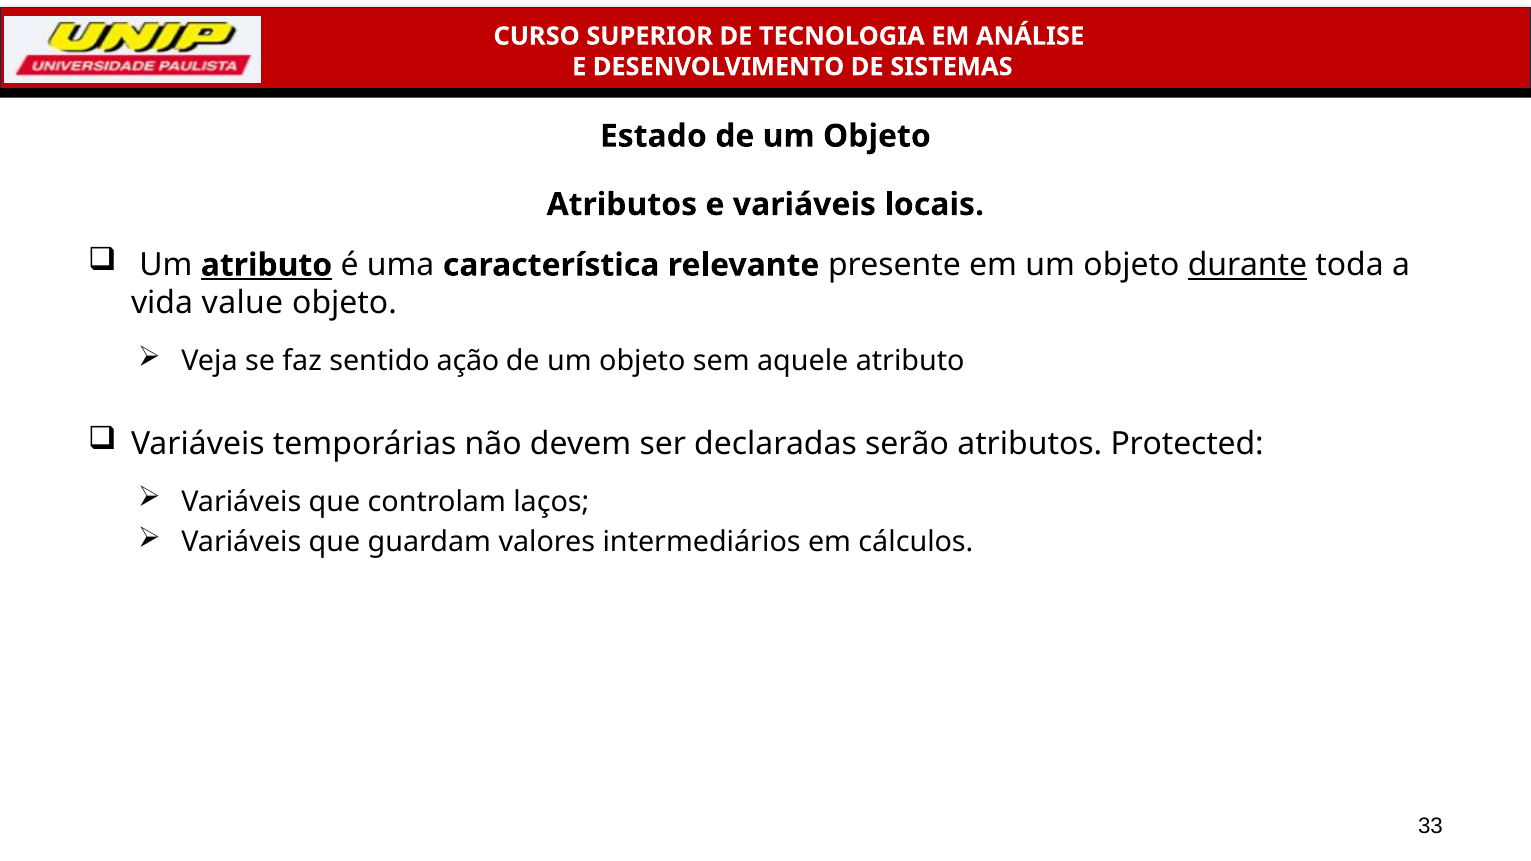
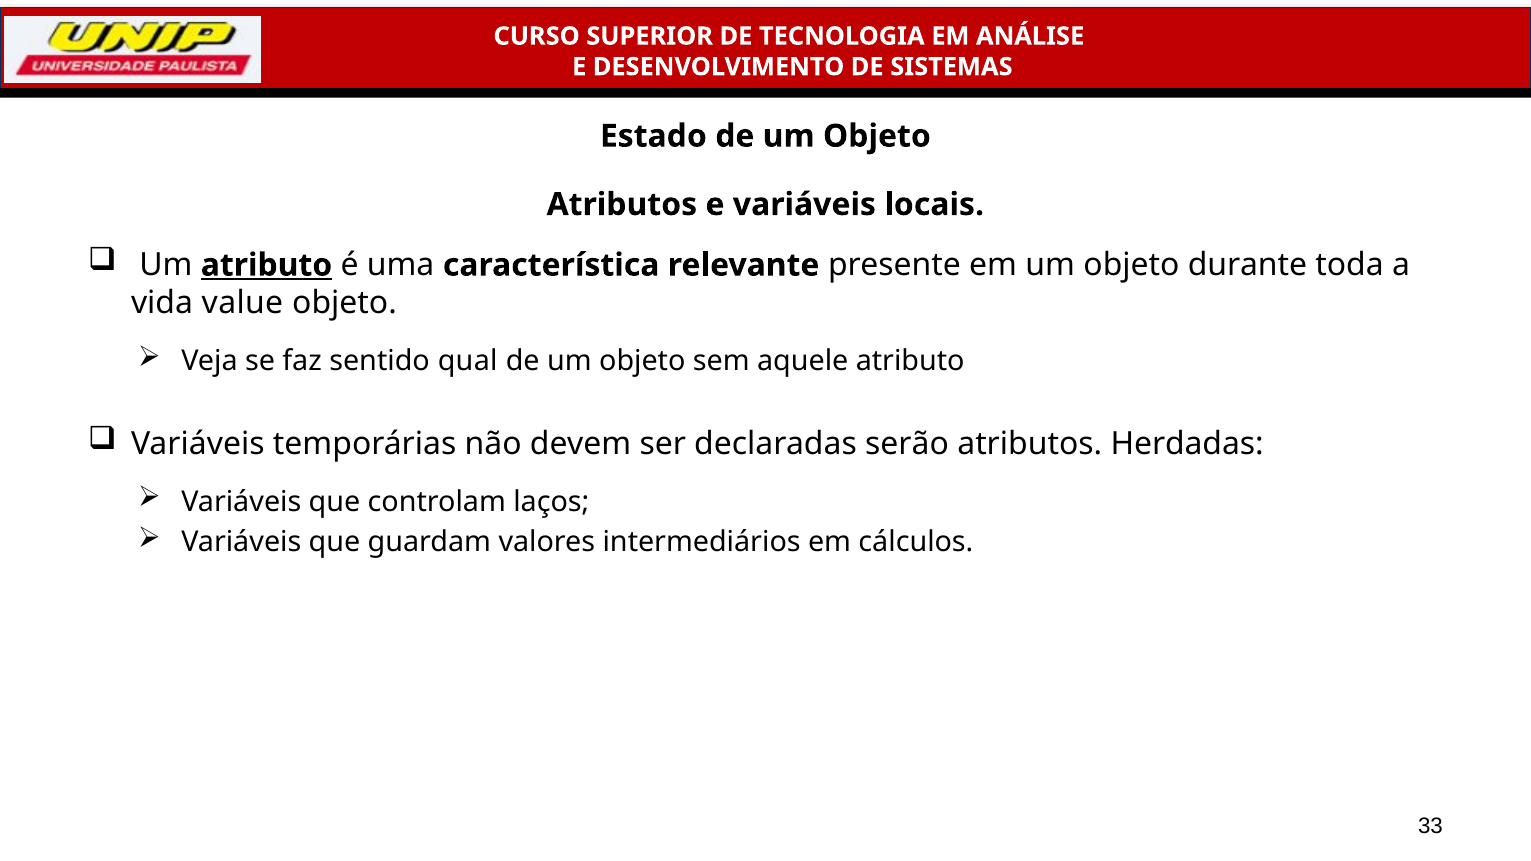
durante underline: present -> none (1247, 265)
ação: ação -> qual (468, 361)
Protected: Protected -> Herdadas (1187, 444)
